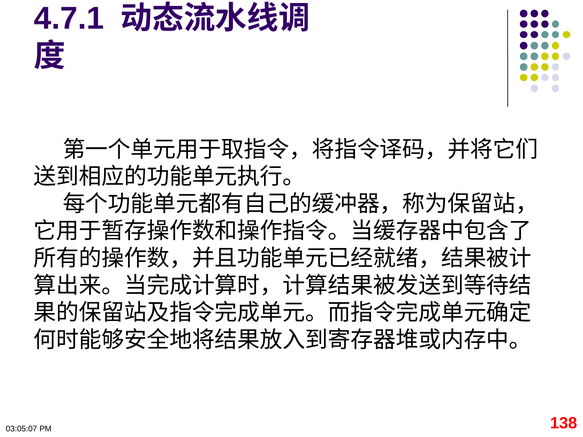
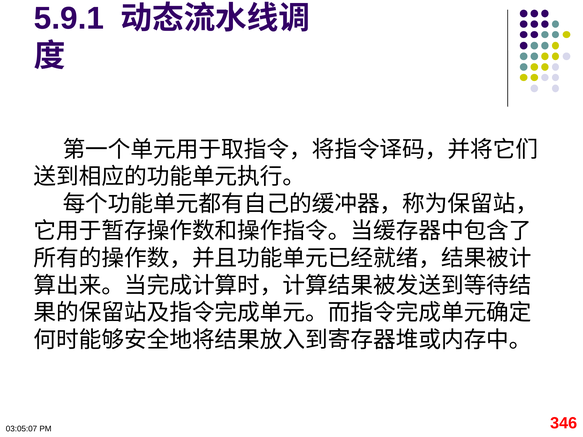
4.7.1: 4.7.1 -> 5.9.1 (69, 18)
138: 138 -> 346 (564, 423)
